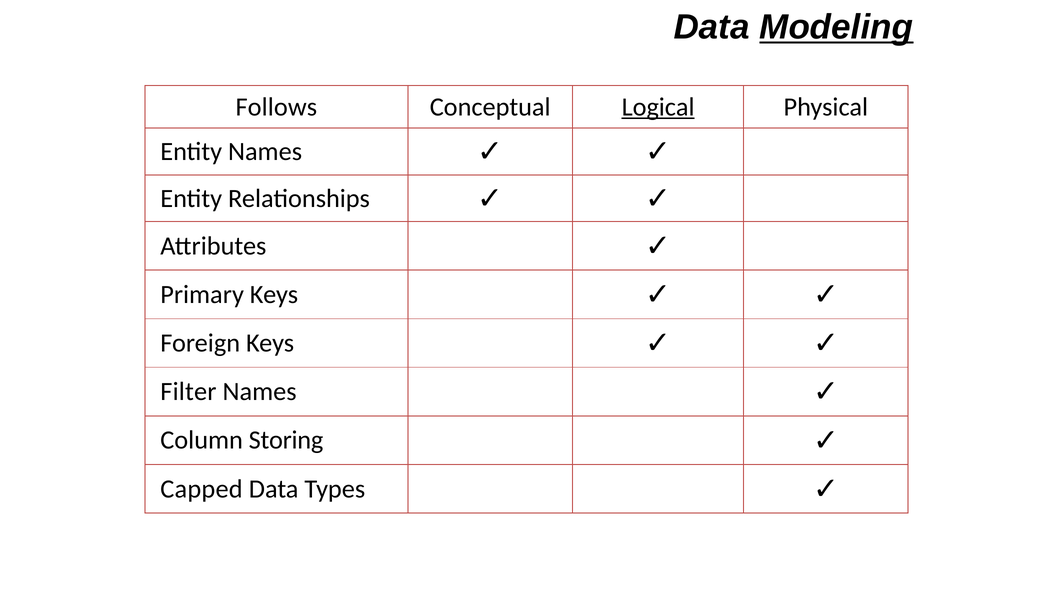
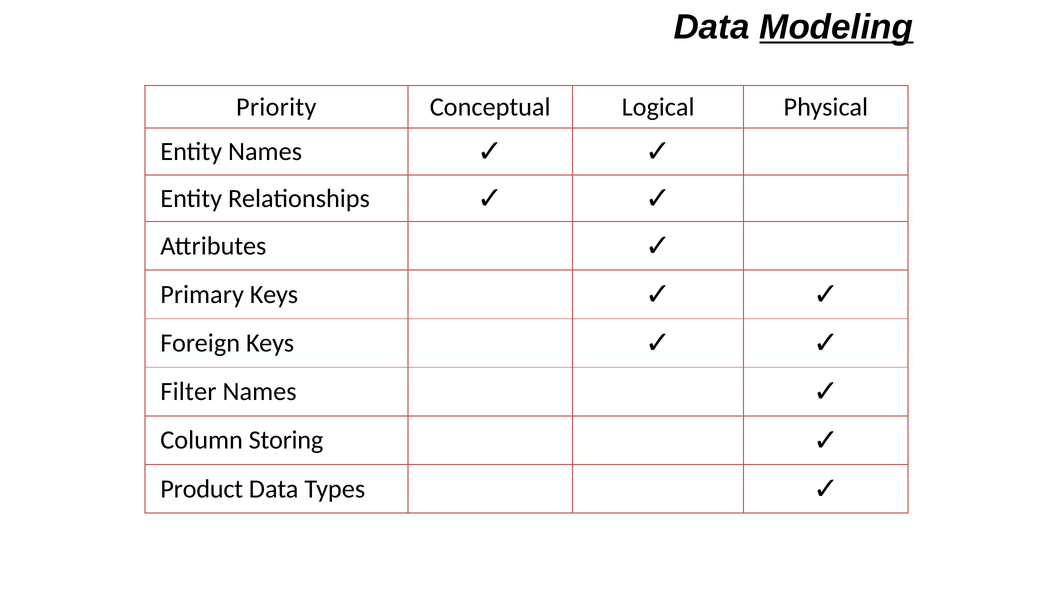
Follows: Follows -> Priority (276, 107)
Logical underline: present -> none (658, 107)
Capped: Capped -> Product (202, 489)
